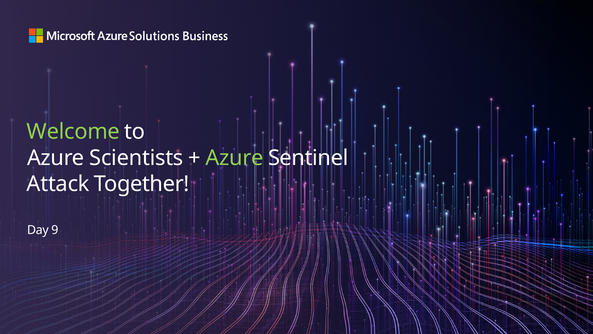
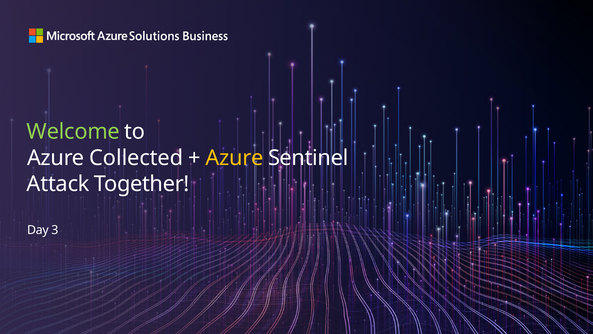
Scientists: Scientists -> Collected (136, 158)
Azure colour: light green -> yellow (234, 158)
9: 9 -> 3 (55, 230)
